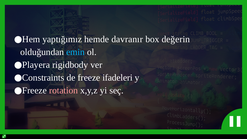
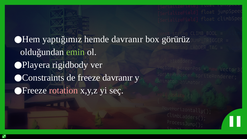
değerin: değerin -> görürüz (176, 39)
emin colour: light blue -> light green (76, 52)
freeze ifadeleri: ifadeleri -> davranır (118, 78)
